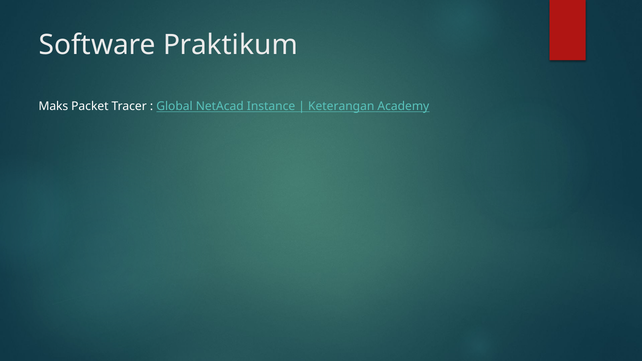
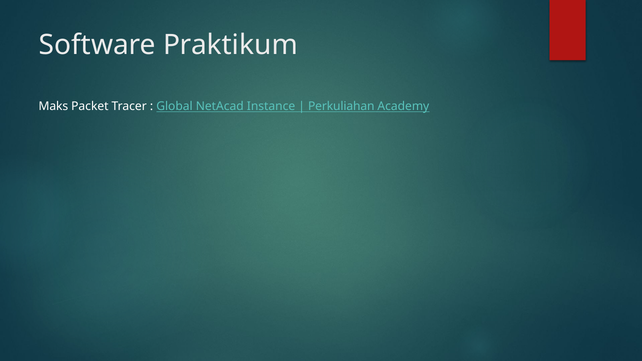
Keterangan: Keterangan -> Perkuliahan (341, 106)
